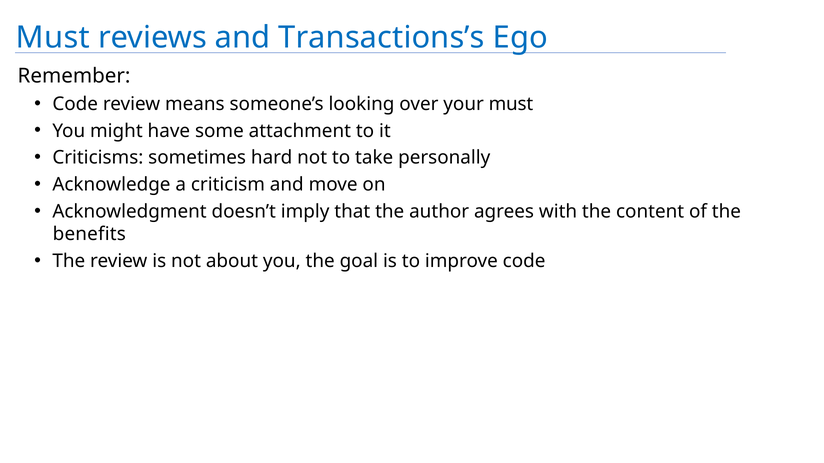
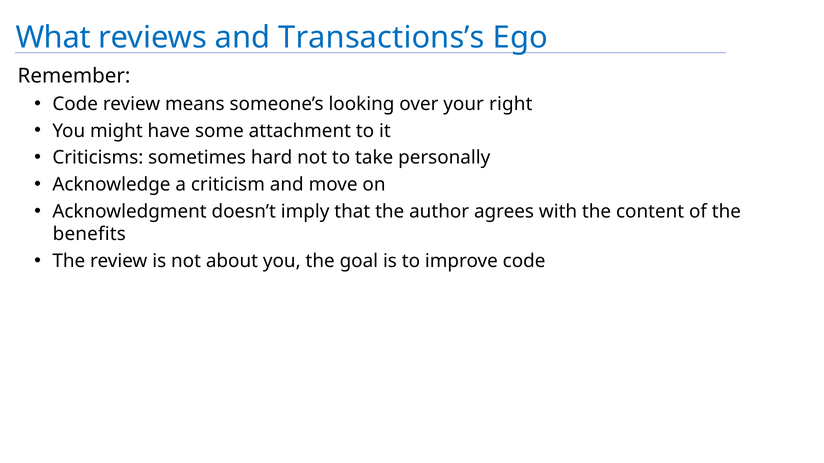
Must: Must -> What (53, 37)
your must: must -> right (511, 104)
